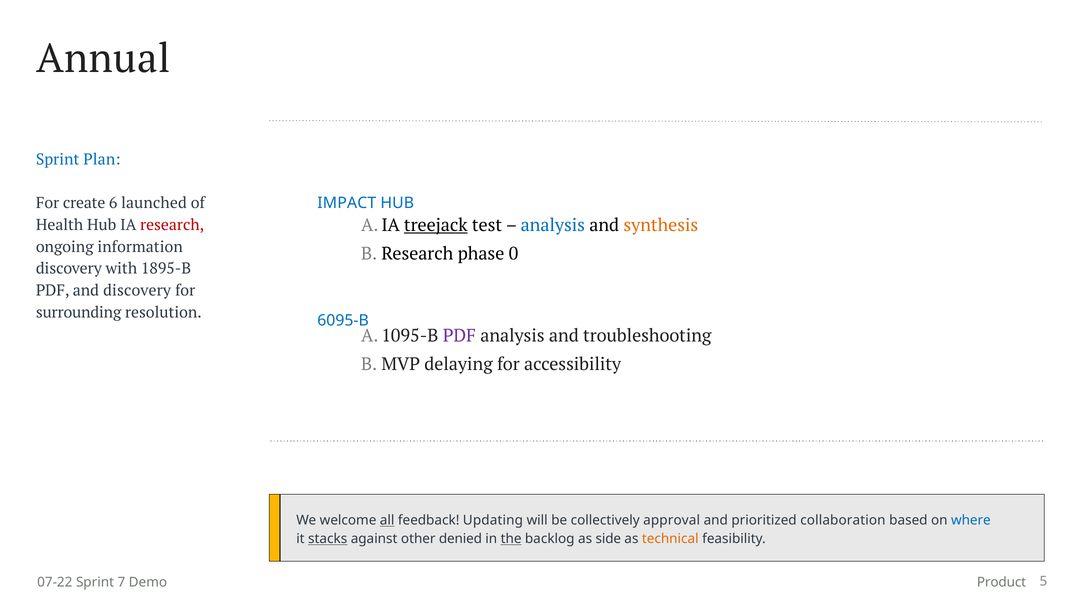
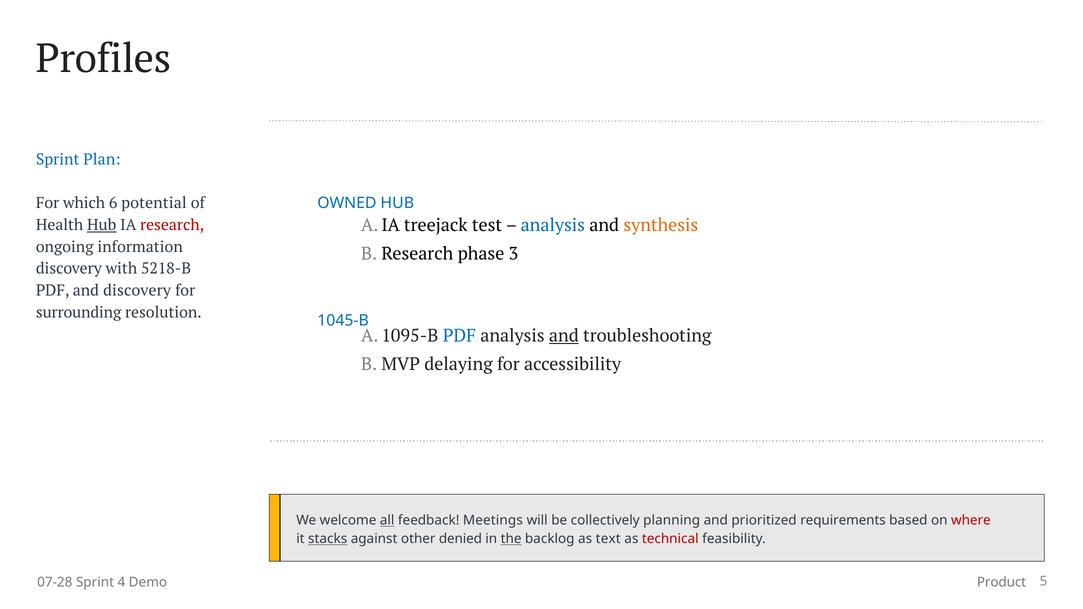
Annual: Annual -> Profiles (104, 59)
create: create -> which (84, 203)
launched: launched -> potential (154, 203)
IMPACT: IMPACT -> OWNED (347, 203)
treejack underline: present -> none (436, 225)
Hub underline: none -> present (102, 225)
0: 0 -> 3 (513, 254)
1895-B: 1895-B -> 5218-B (166, 269)
6095-B: 6095-B -> 1045-B (343, 321)
PDF colour: purple -> blue (459, 336)
and underline: none -> present (564, 336)
Updating: Updating -> Meetings (493, 521)
approval: approval -> planning (672, 521)
collaboration: collaboration -> requirements (843, 521)
where colour: blue -> red (971, 521)
side: side -> text (608, 539)
technical colour: orange -> red (670, 539)
07-22: 07-22 -> 07-28 (55, 582)
7: 7 -> 4 (121, 582)
